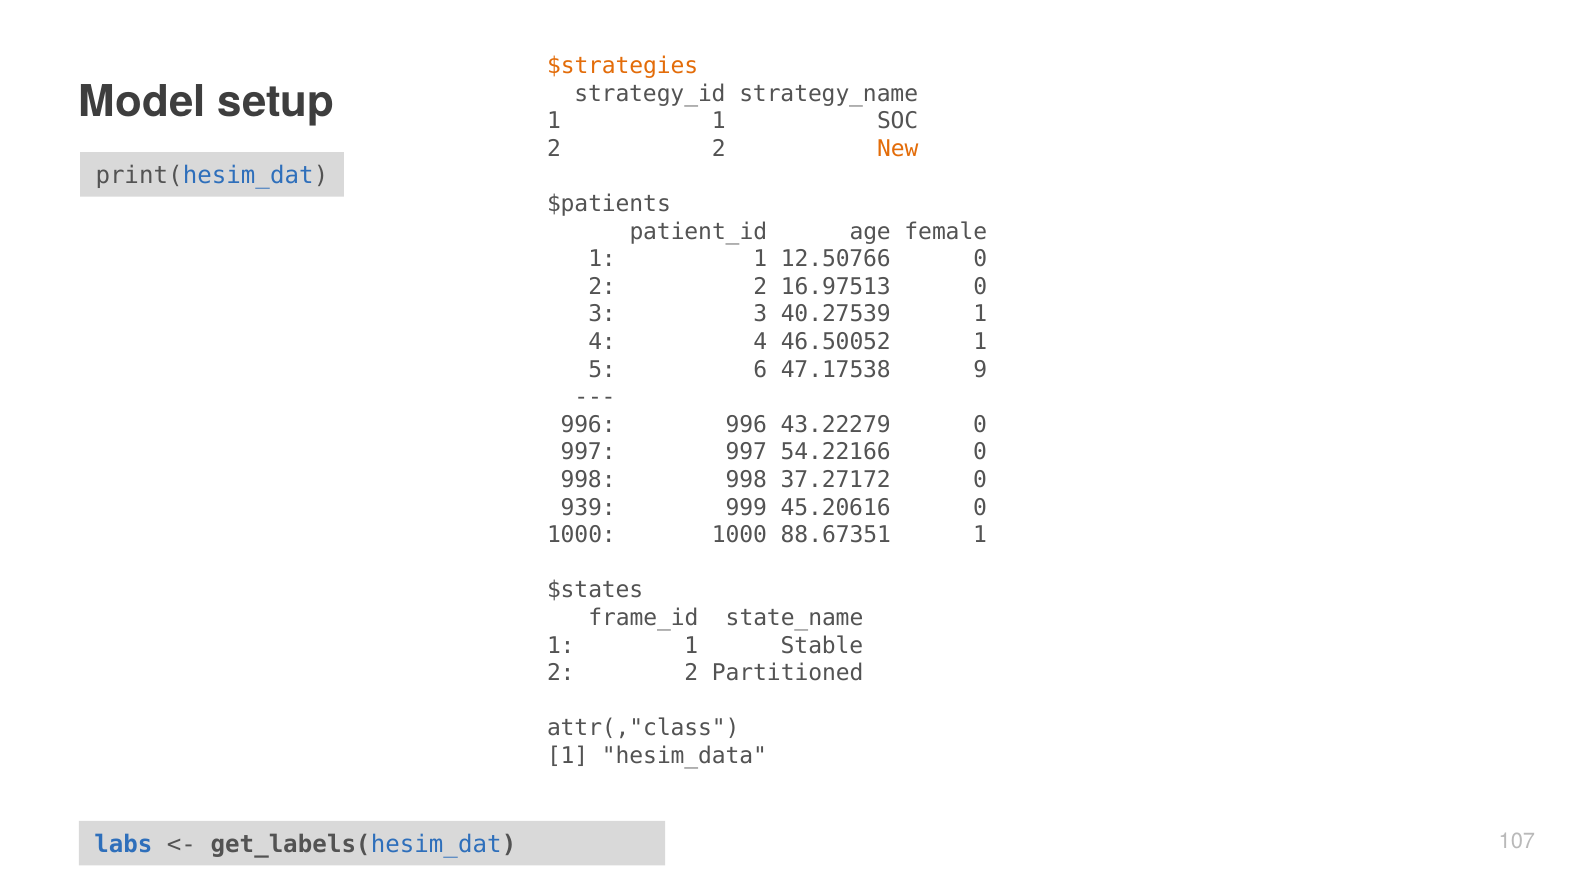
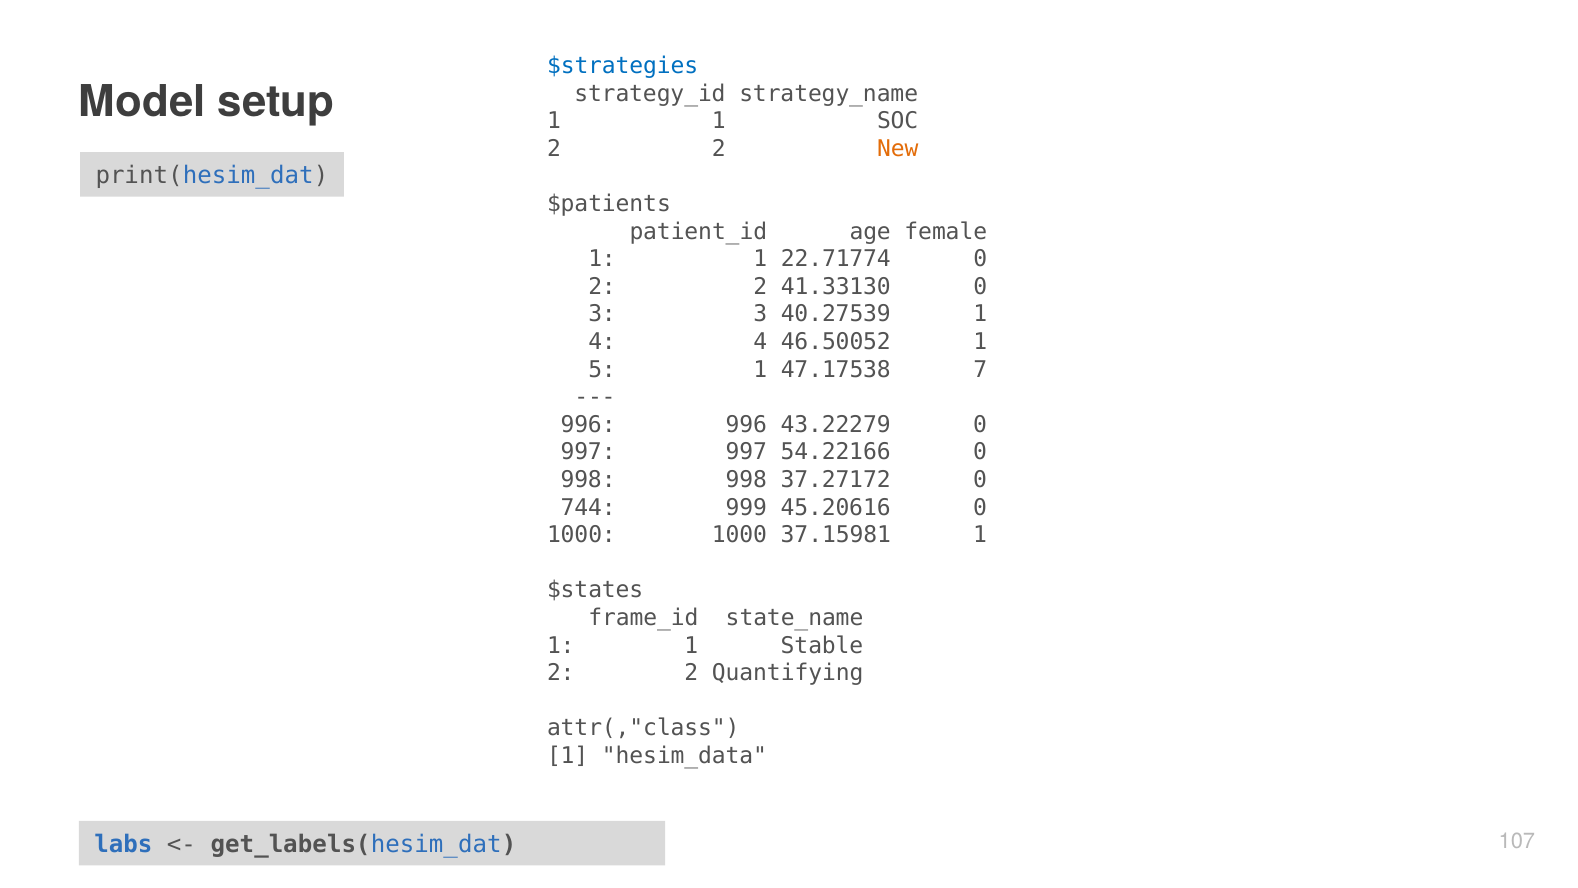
$strategies colour: orange -> blue (623, 66)
12.50766: 12.50766 -> 22.71774 (836, 259)
16.97513: 16.97513 -> 41.33130 (836, 287)
5 6: 6 -> 1 (760, 369)
9: 9 -> 7 (980, 369)
939: 939 -> 744 (588, 507)
88.67351: 88.67351 -> 37.15981 (836, 535)
Partitioned: Partitioned -> Quantifying (788, 673)
